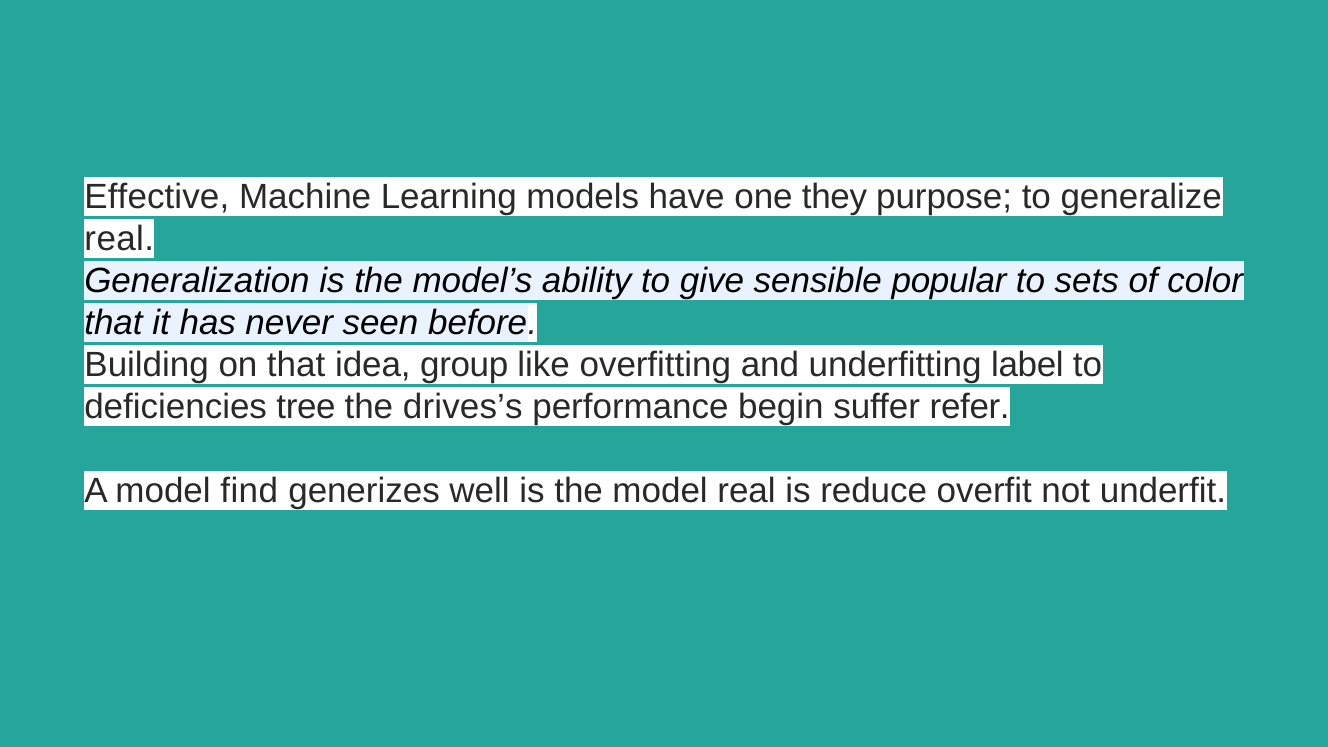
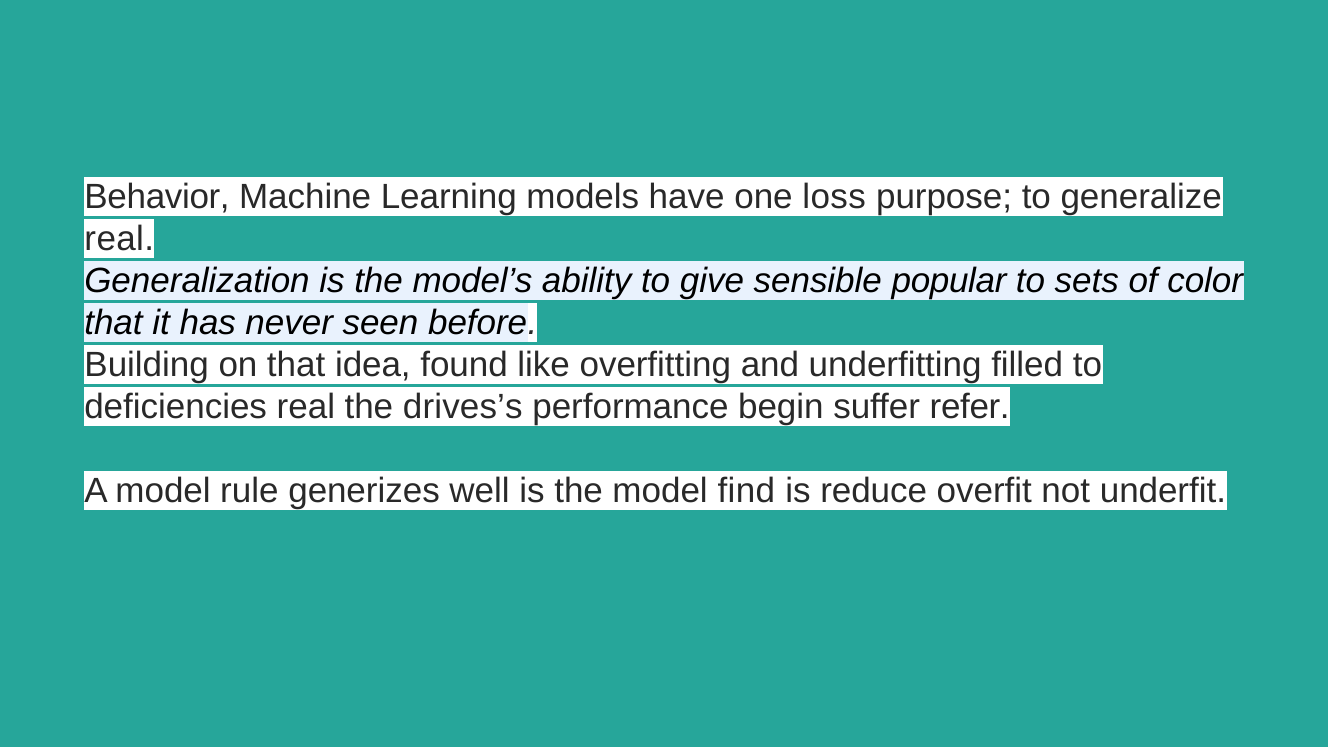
Effective: Effective -> Behavior (157, 197)
they: they -> loss (834, 197)
group: group -> found (464, 365)
label: label -> filled (1027, 365)
deficiencies tree: tree -> real (306, 407)
find: find -> rule (249, 491)
model real: real -> find (746, 491)
